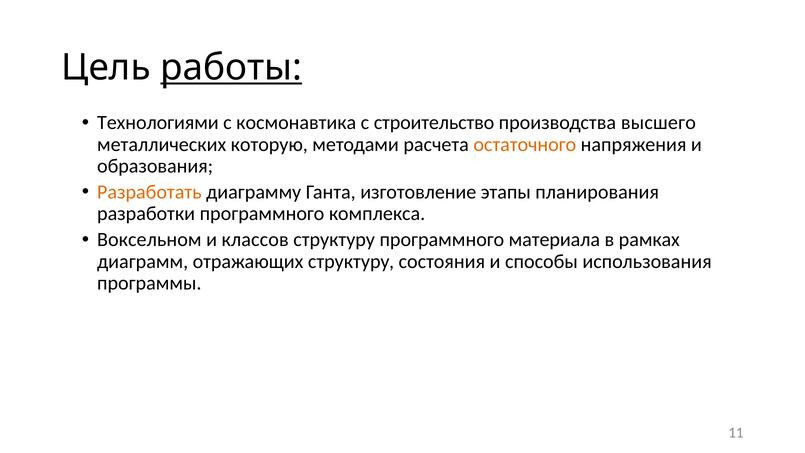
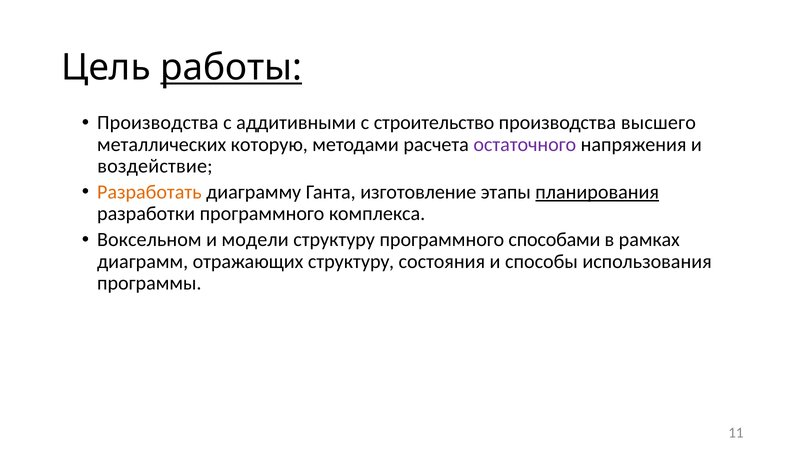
Технологиями: Технологиями -> Производства (158, 123)
космонавтика: космонавтика -> аддитивными (296, 123)
остаточного colour: orange -> purple (525, 144)
образования: образования -> воздействие (155, 166)
планирования underline: none -> present (597, 192)
классов: классов -> модели (255, 240)
материала: материала -> способами (554, 240)
